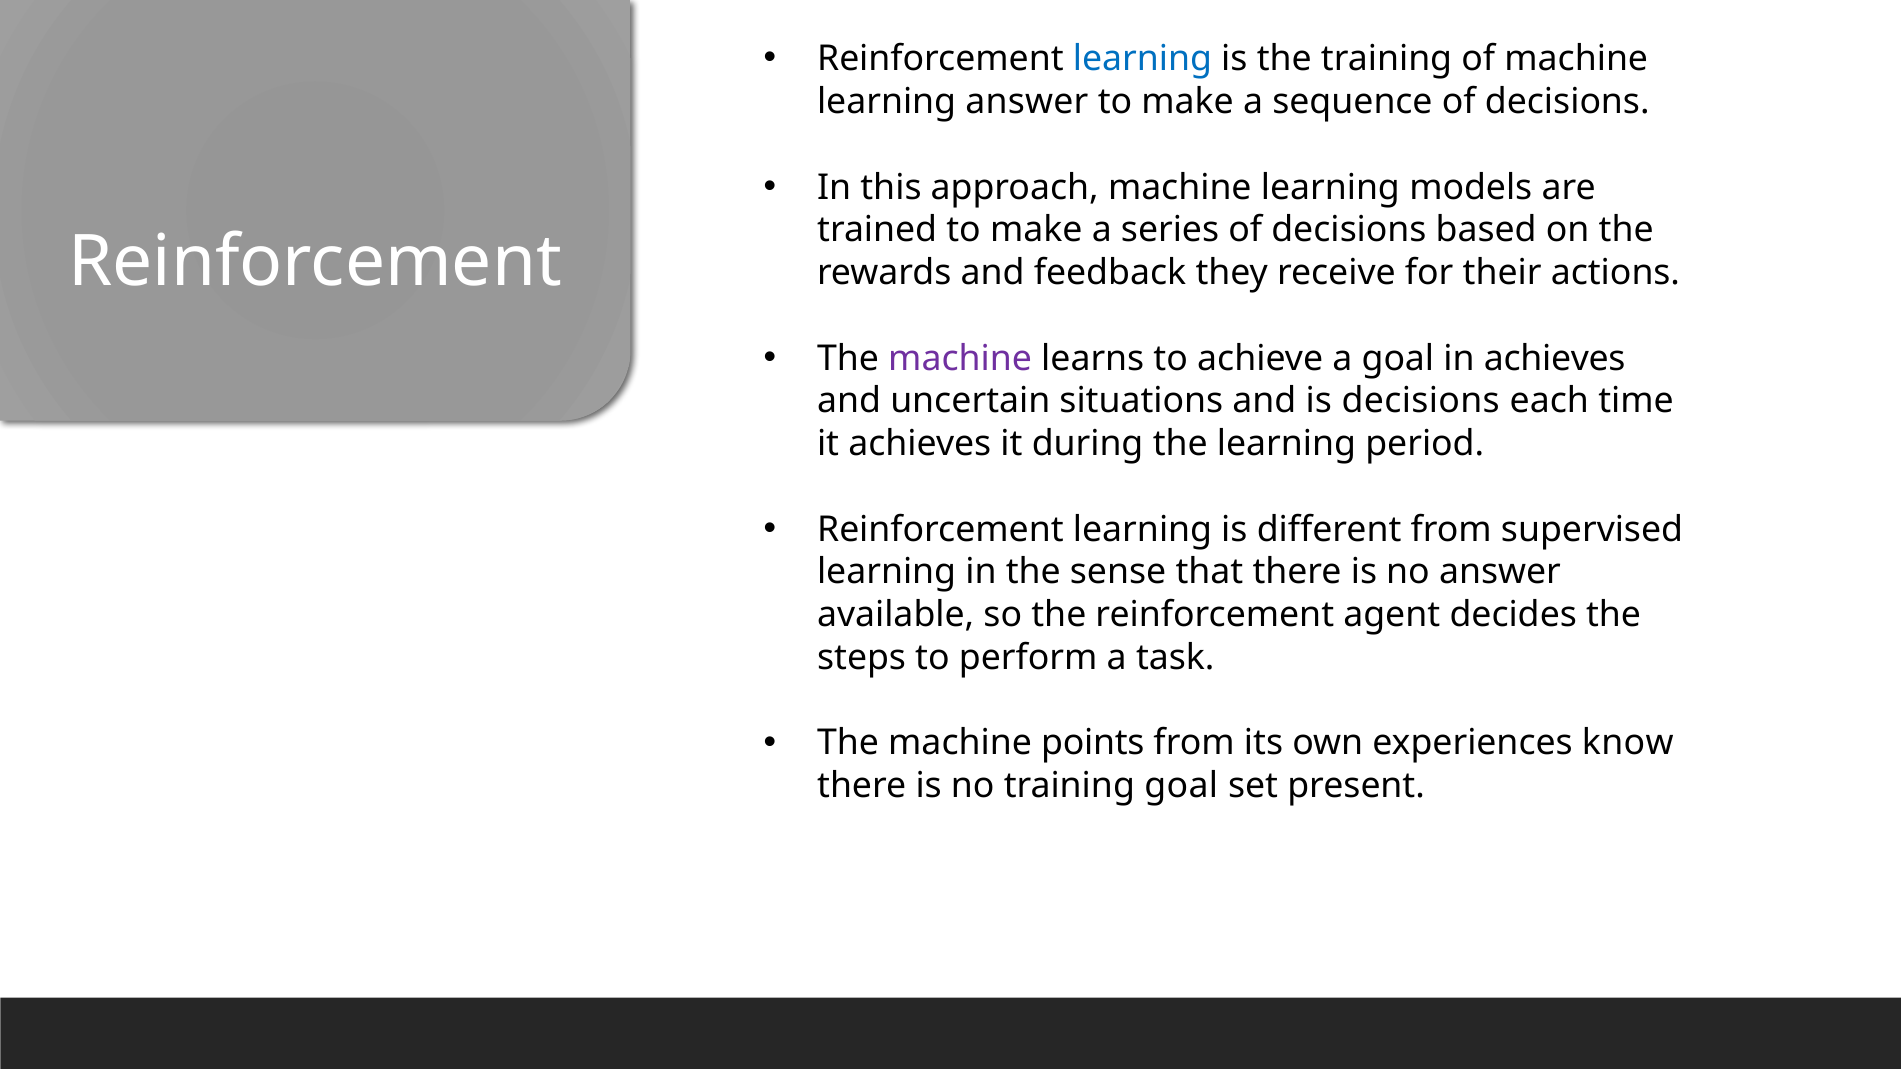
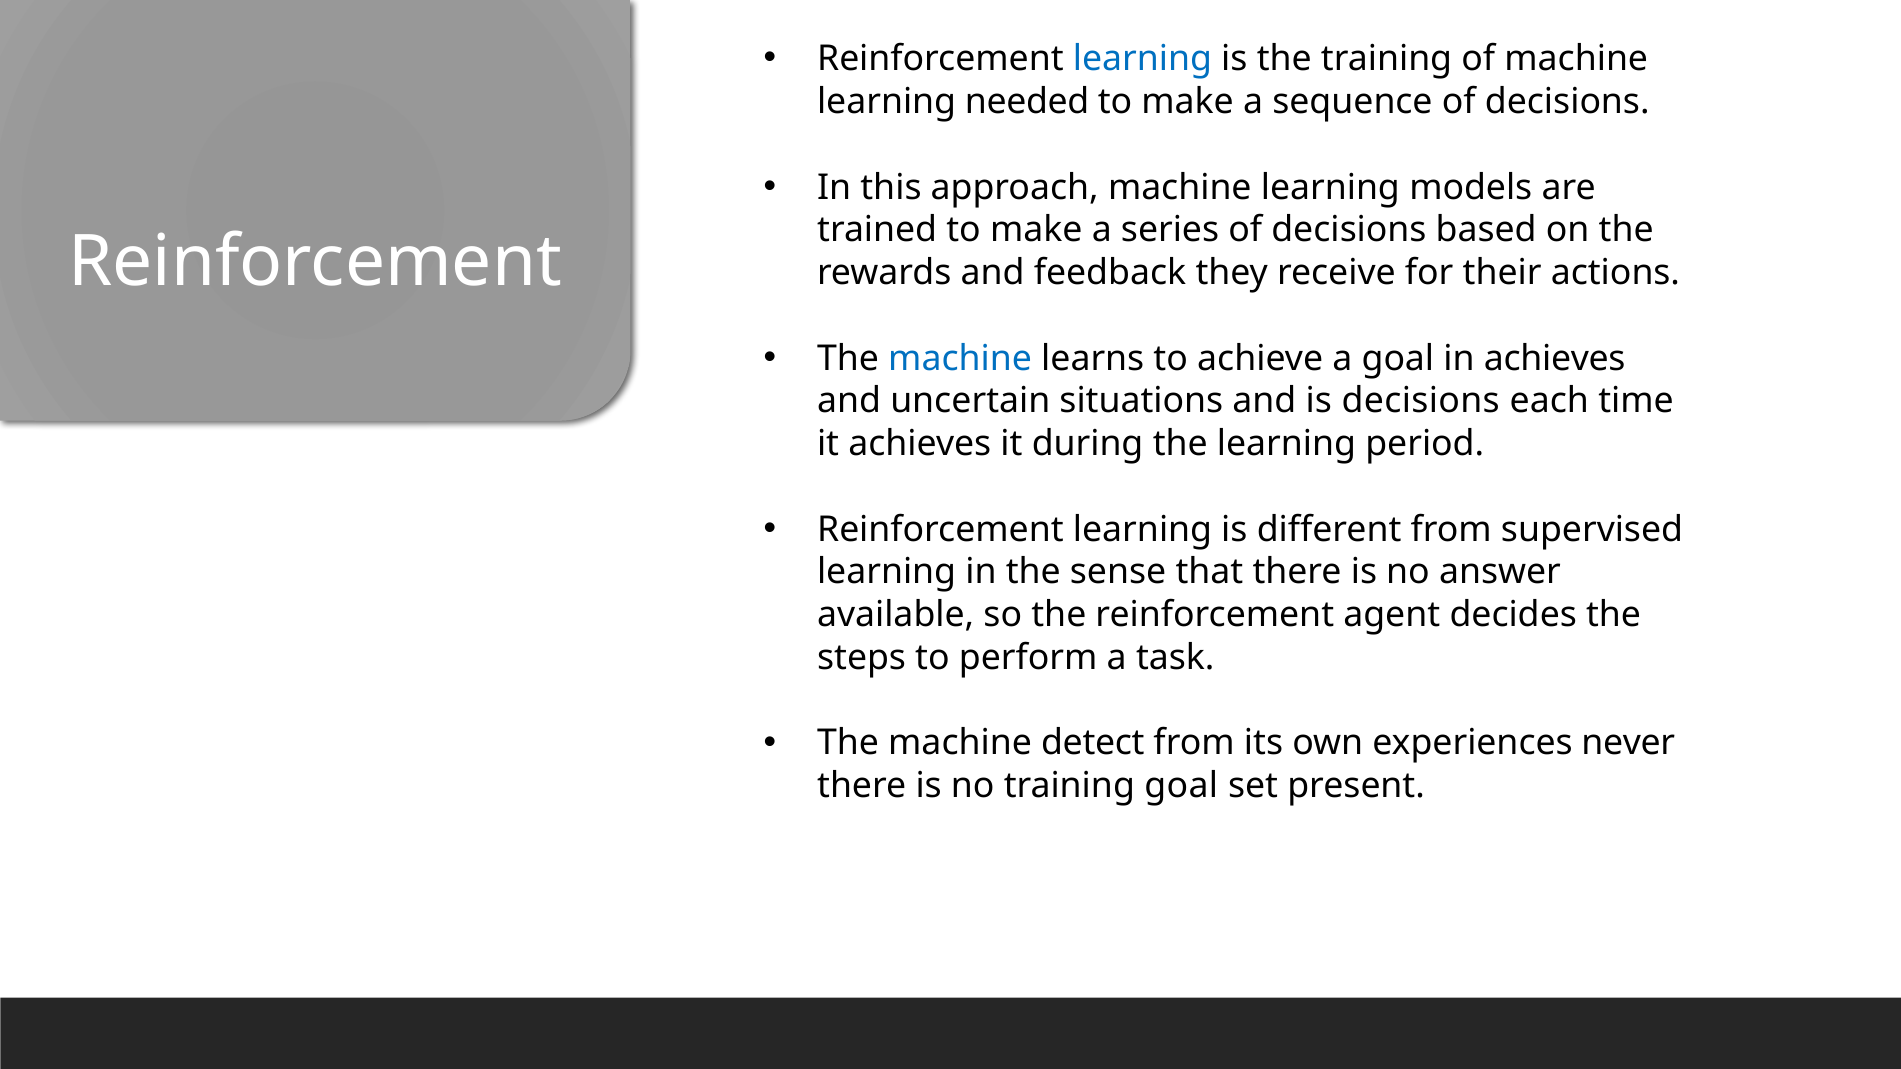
learning answer: answer -> needed (1027, 102)
machine colour: purple -> blue (960, 358)
points: points -> detect (1093, 743)
know: know -> never (1628, 743)
